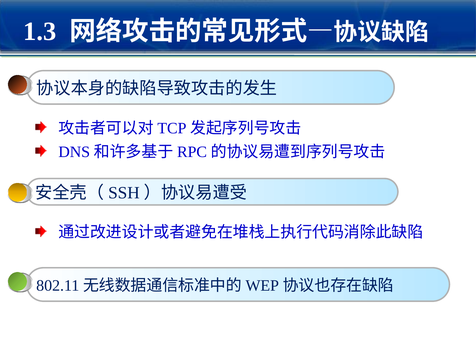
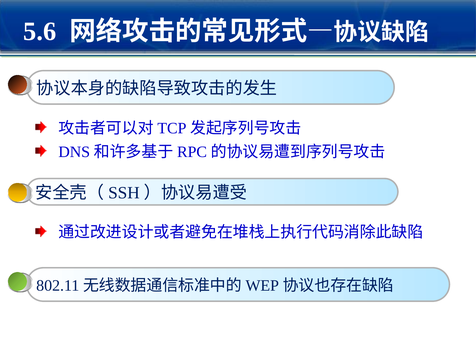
1.3: 1.3 -> 5.6 (40, 32)
